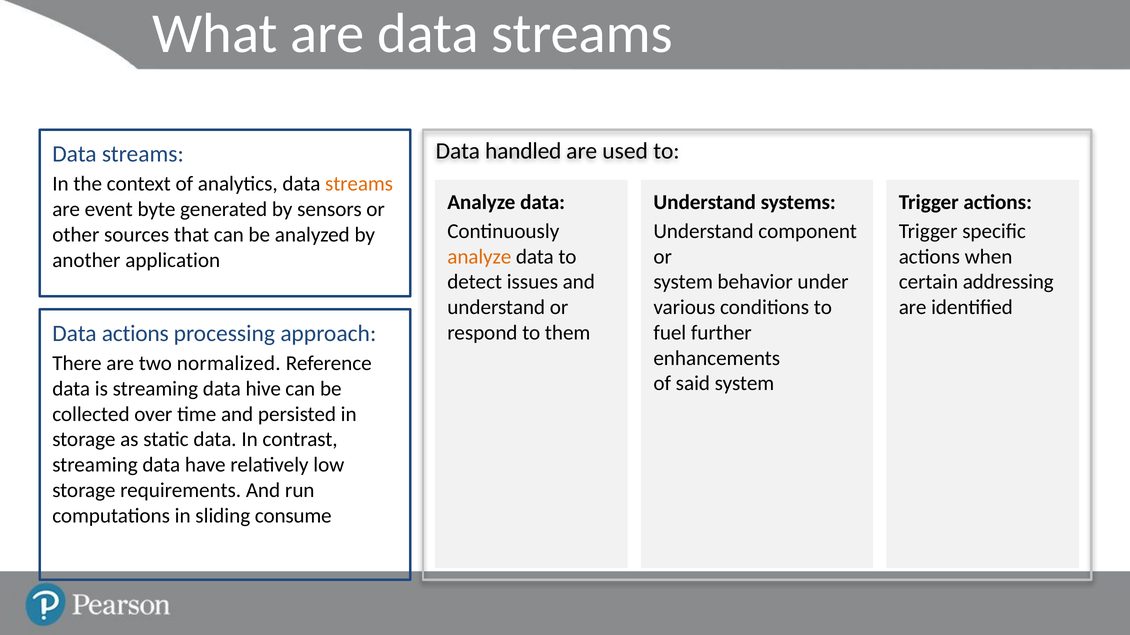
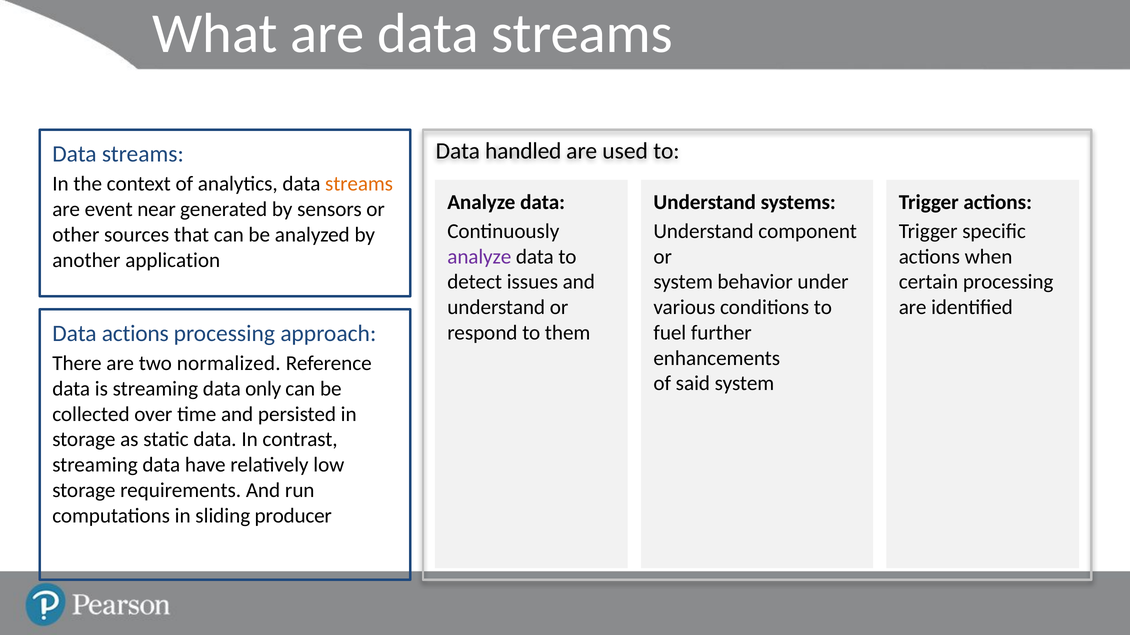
byte: byte -> near (157, 209)
analyze colour: orange -> purple (479, 257)
certain addressing: addressing -> processing (1008, 282)
hive: hive -> only (263, 389)
consume: consume -> producer (293, 516)
